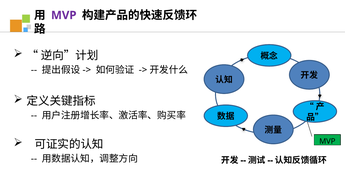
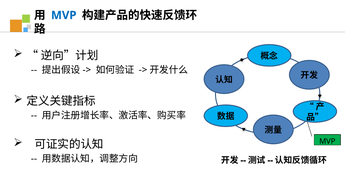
MVP colour: purple -> blue (64, 15)
